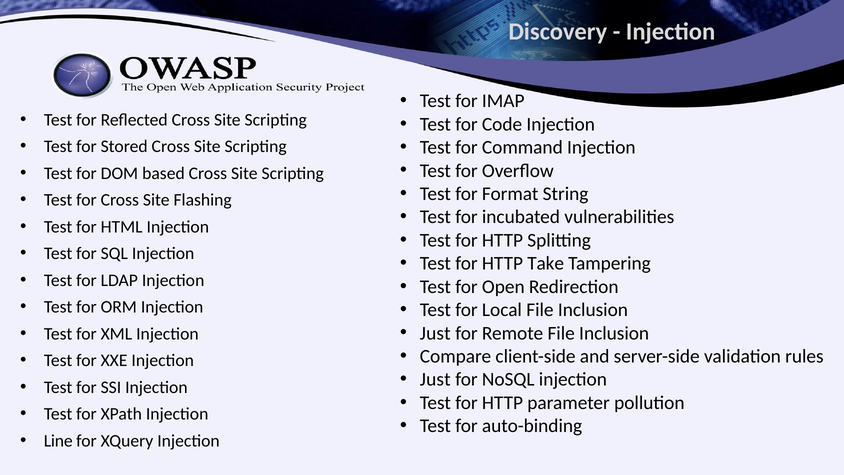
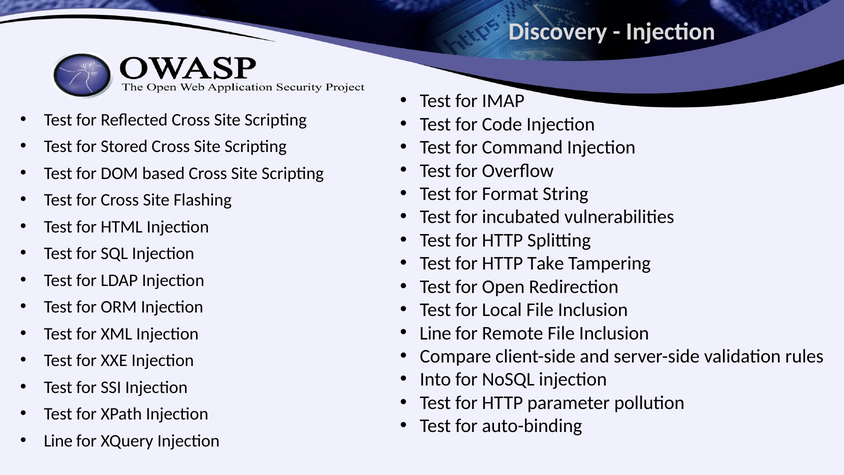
Just: Just -> Line (435, 333)
Just: Just -> Into (435, 379)
